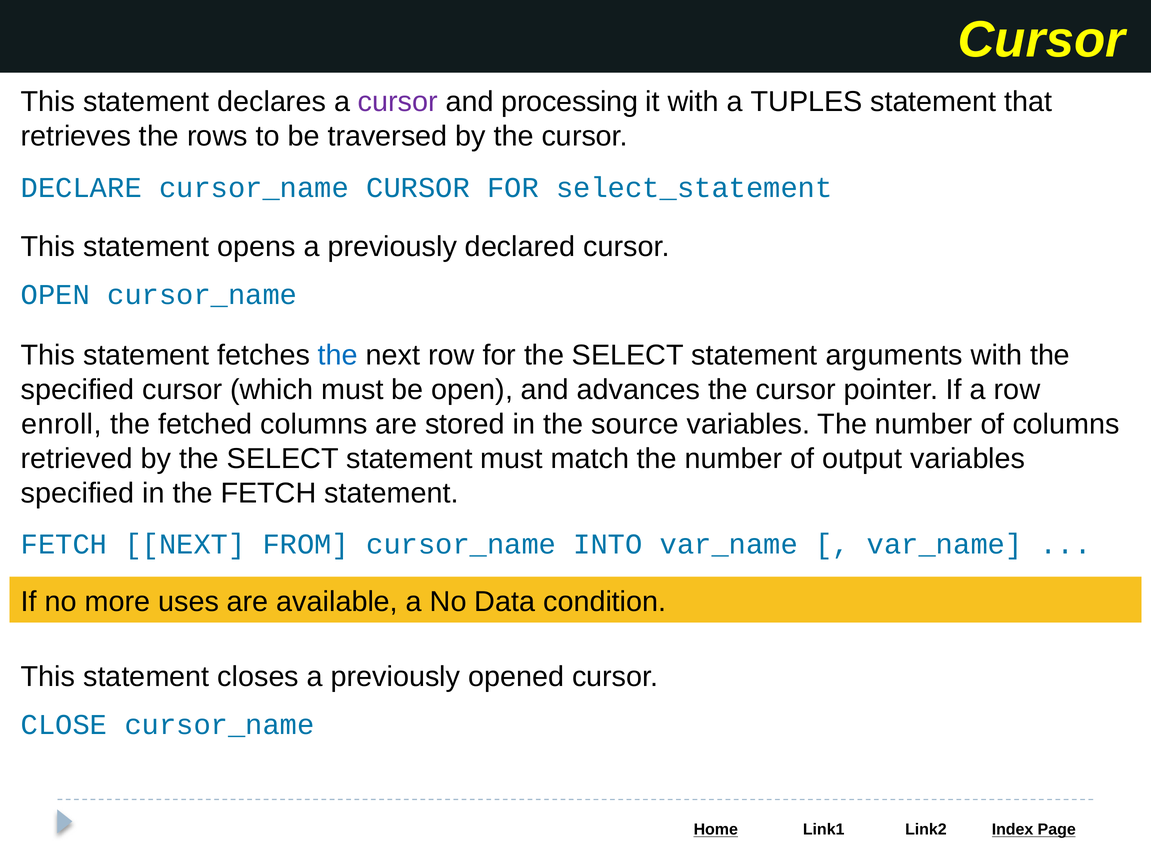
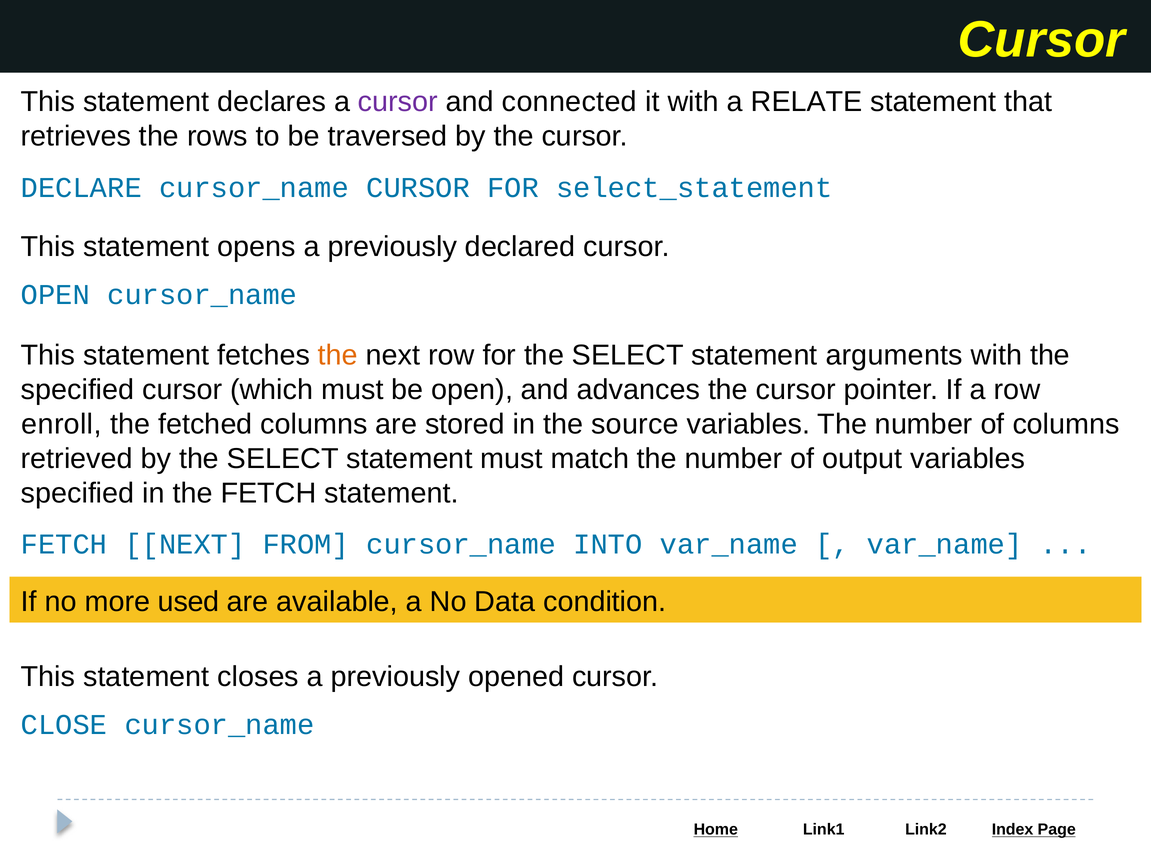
processing: processing -> connected (569, 102)
TUPLES: TUPLES -> RELATE (807, 102)
the colour: blue -> orange (338, 355)
uses: uses -> used (189, 602)
